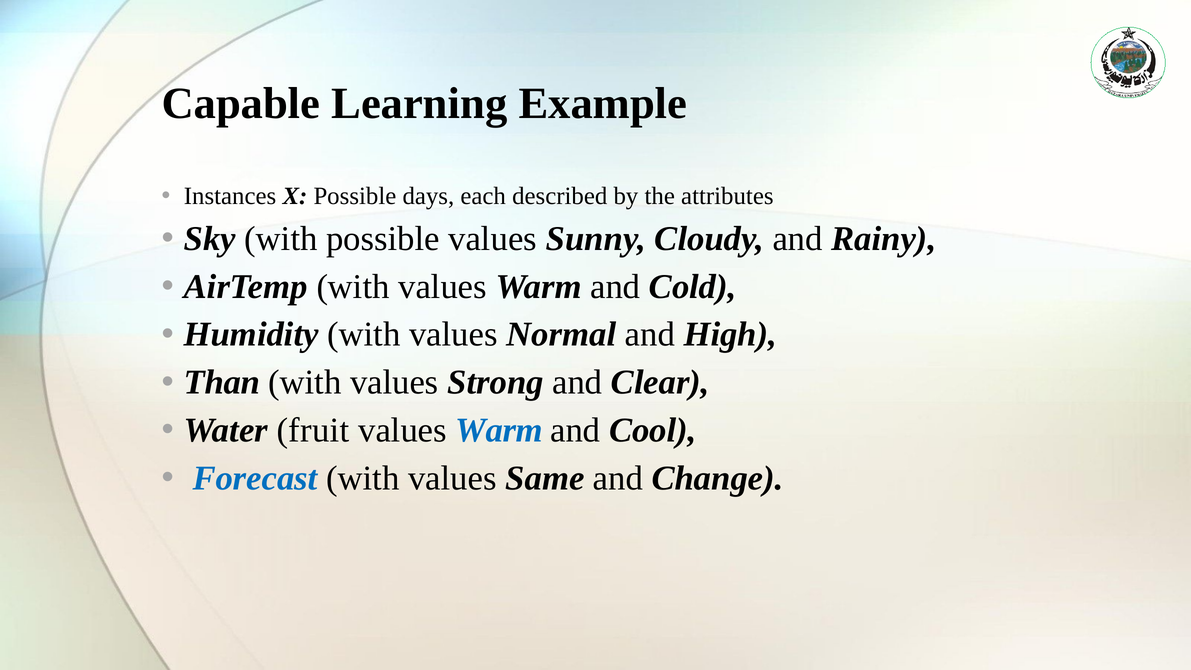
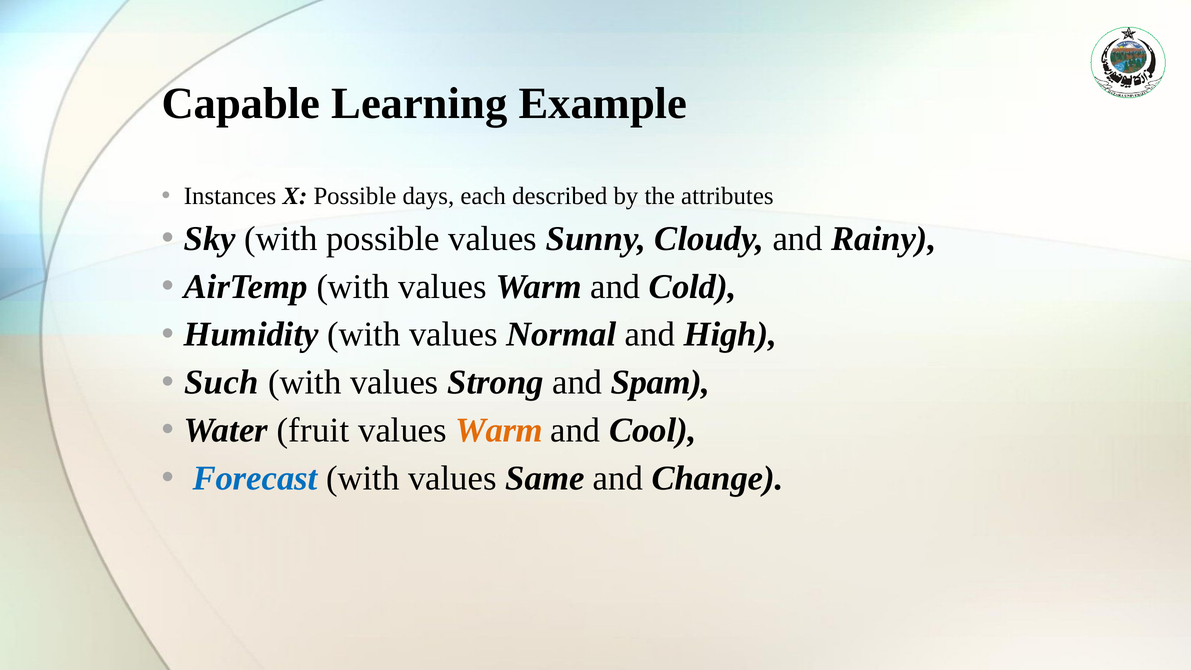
Than: Than -> Such (222, 382)
Clear: Clear -> Spam (660, 382)
Warm colour: blue -> orange (499, 430)
